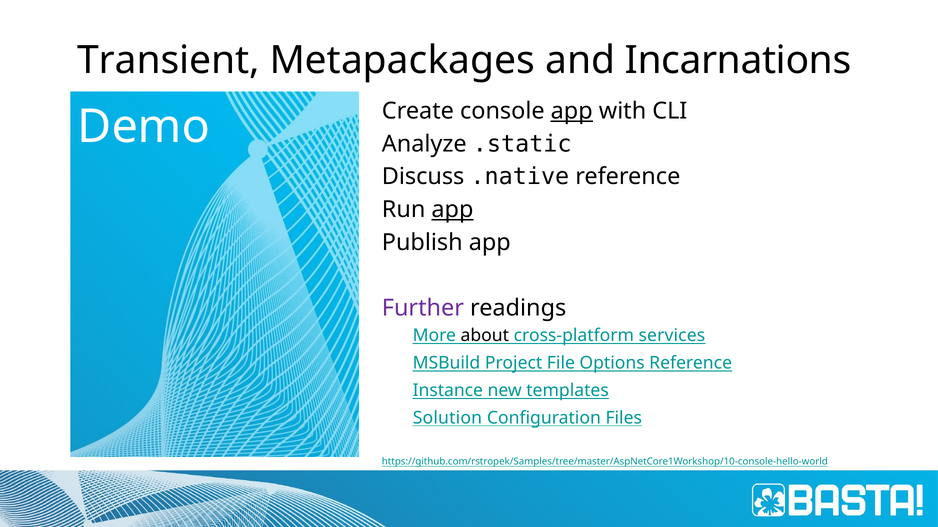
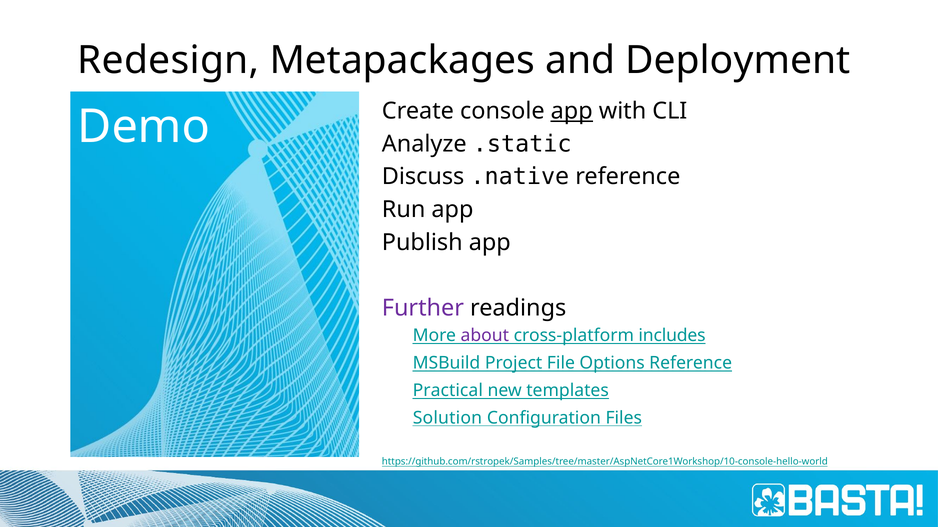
Transient: Transient -> Redesign (168, 61)
Incarnations: Incarnations -> Deployment (738, 61)
app underline: present -> none (452, 210)
about colour: black -> purple (485, 336)
services: services -> includes (672, 336)
Instance: Instance -> Practical (448, 391)
